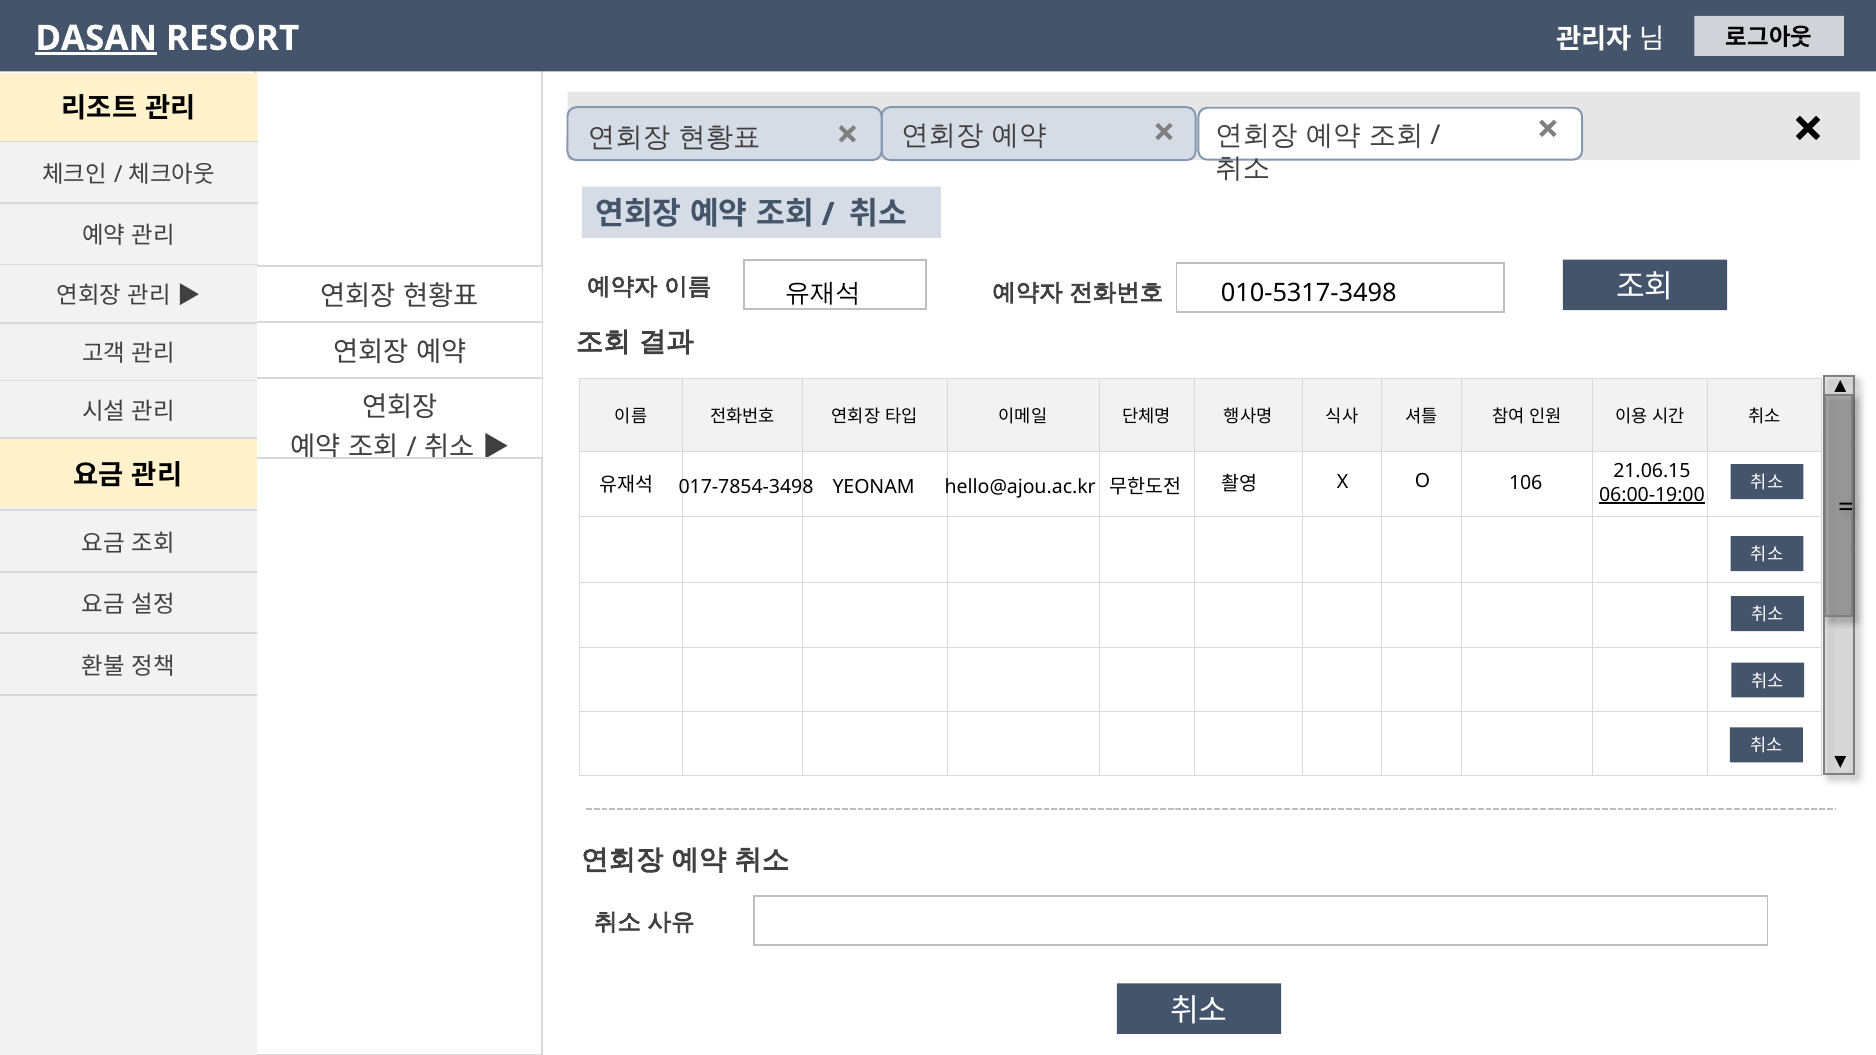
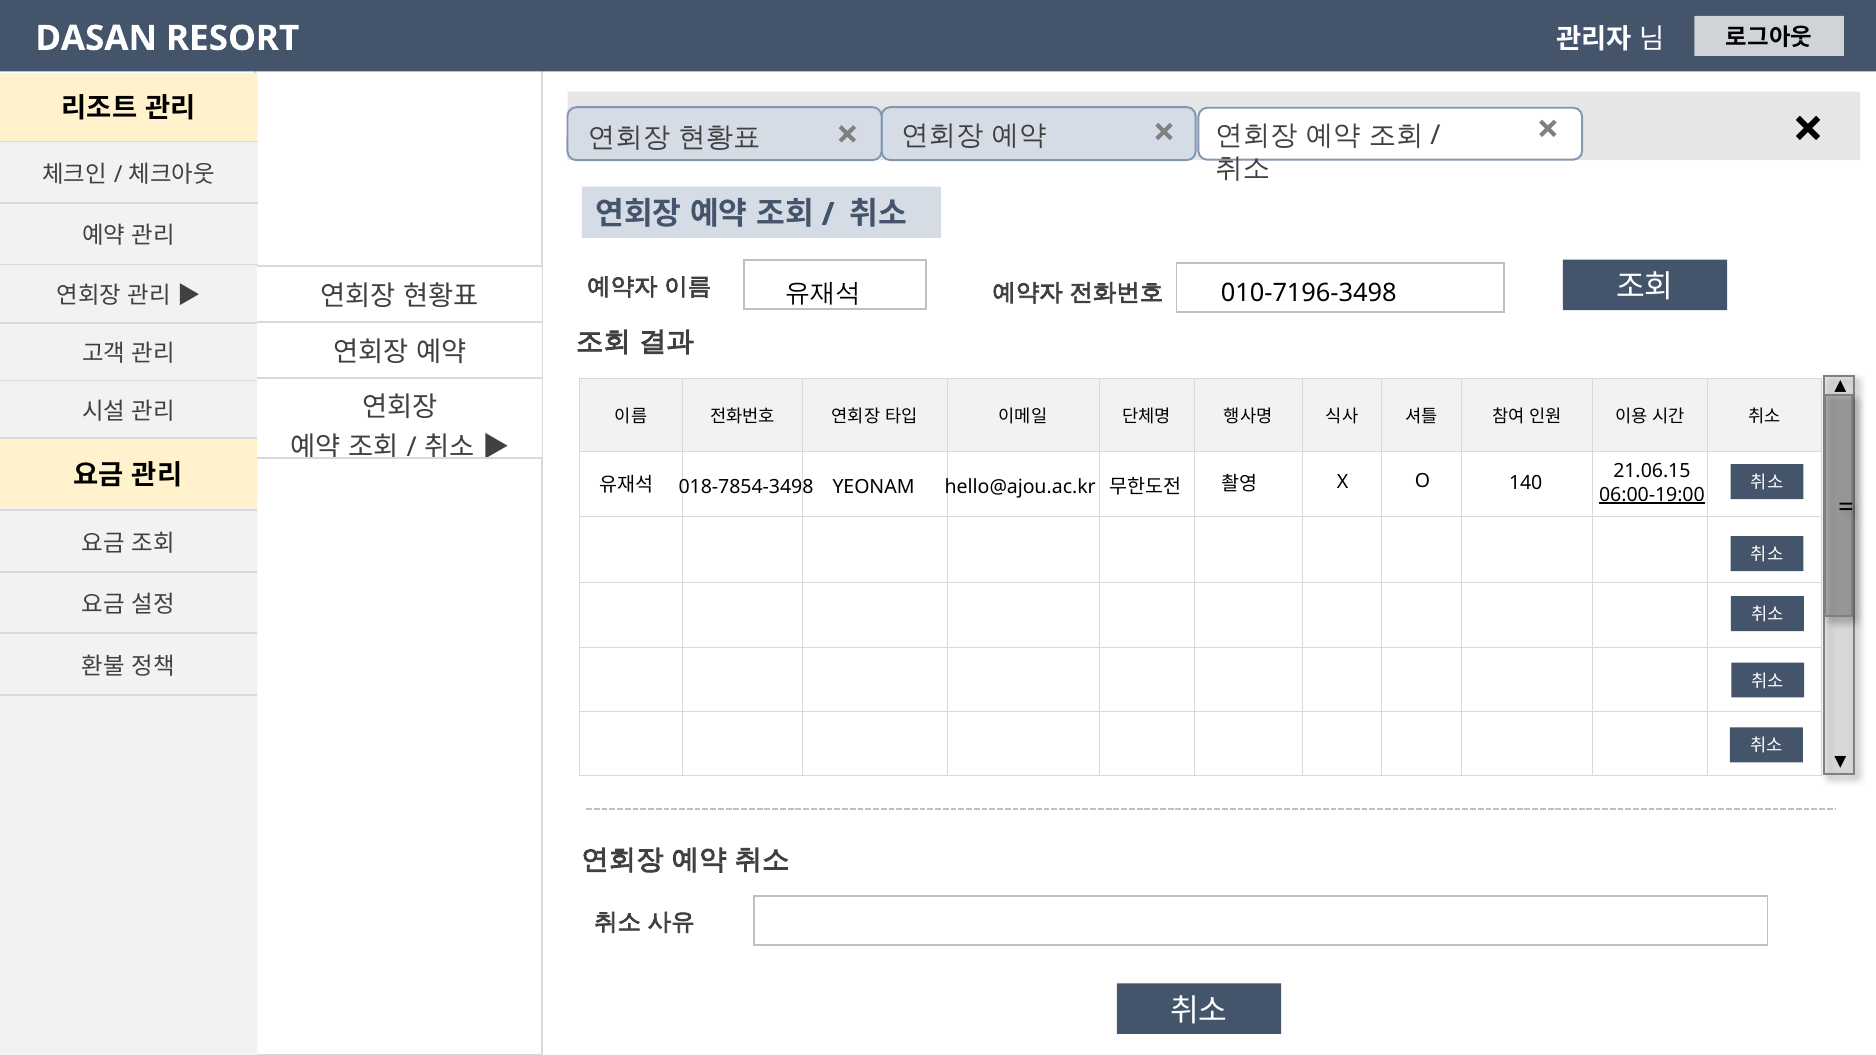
DASAN underline: present -> none (96, 38)
010-5317-3498: 010-5317-3498 -> 010-7196-3498 (1309, 293)
017-7854-3498: 017-7854-3498 -> 018-7854-3498 (746, 487)
106: 106 -> 140 (1526, 483)
